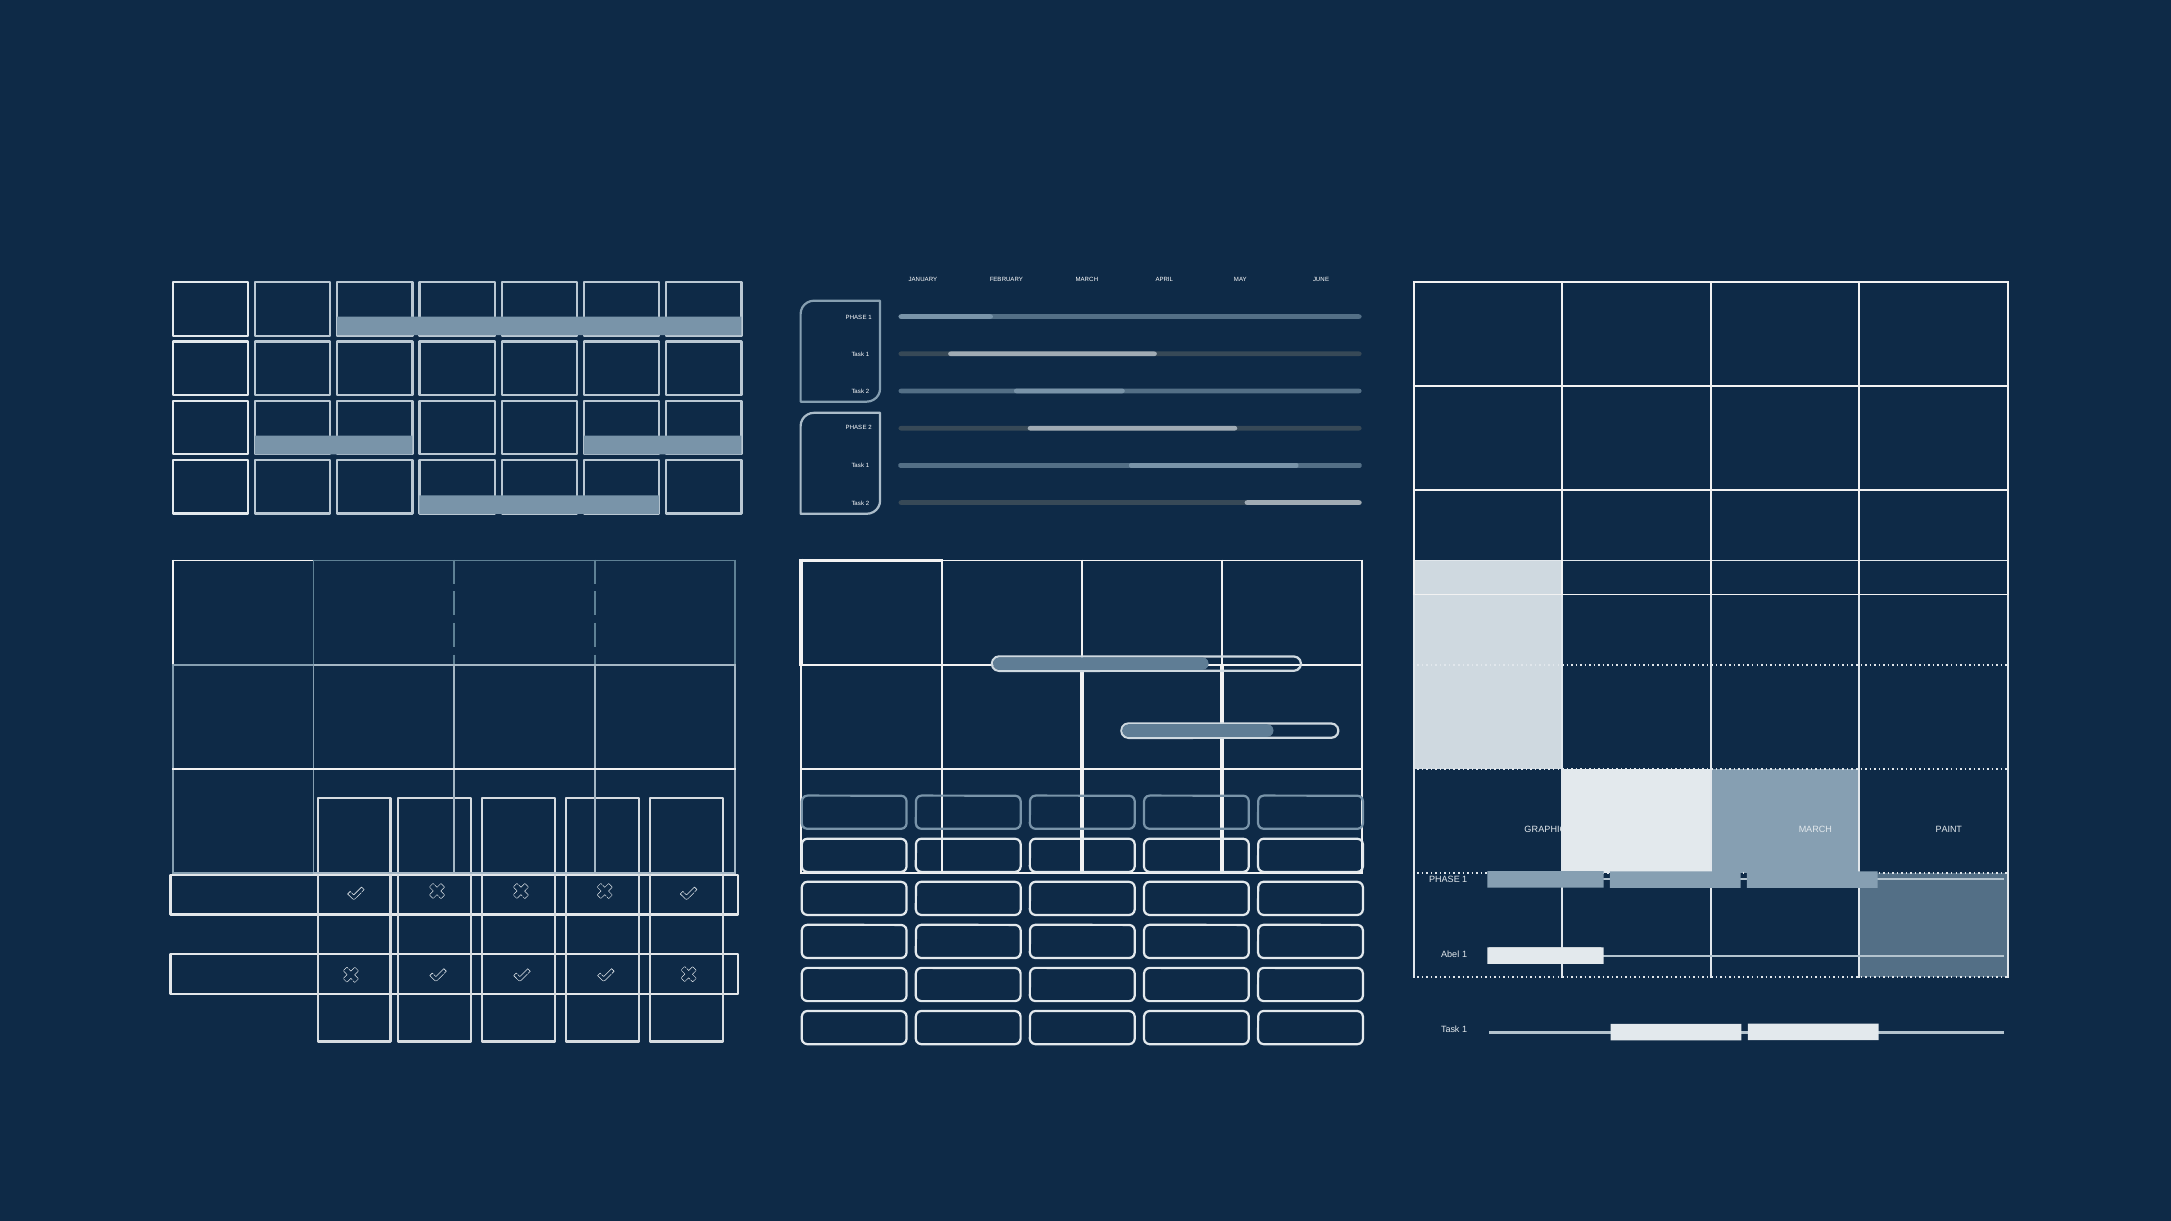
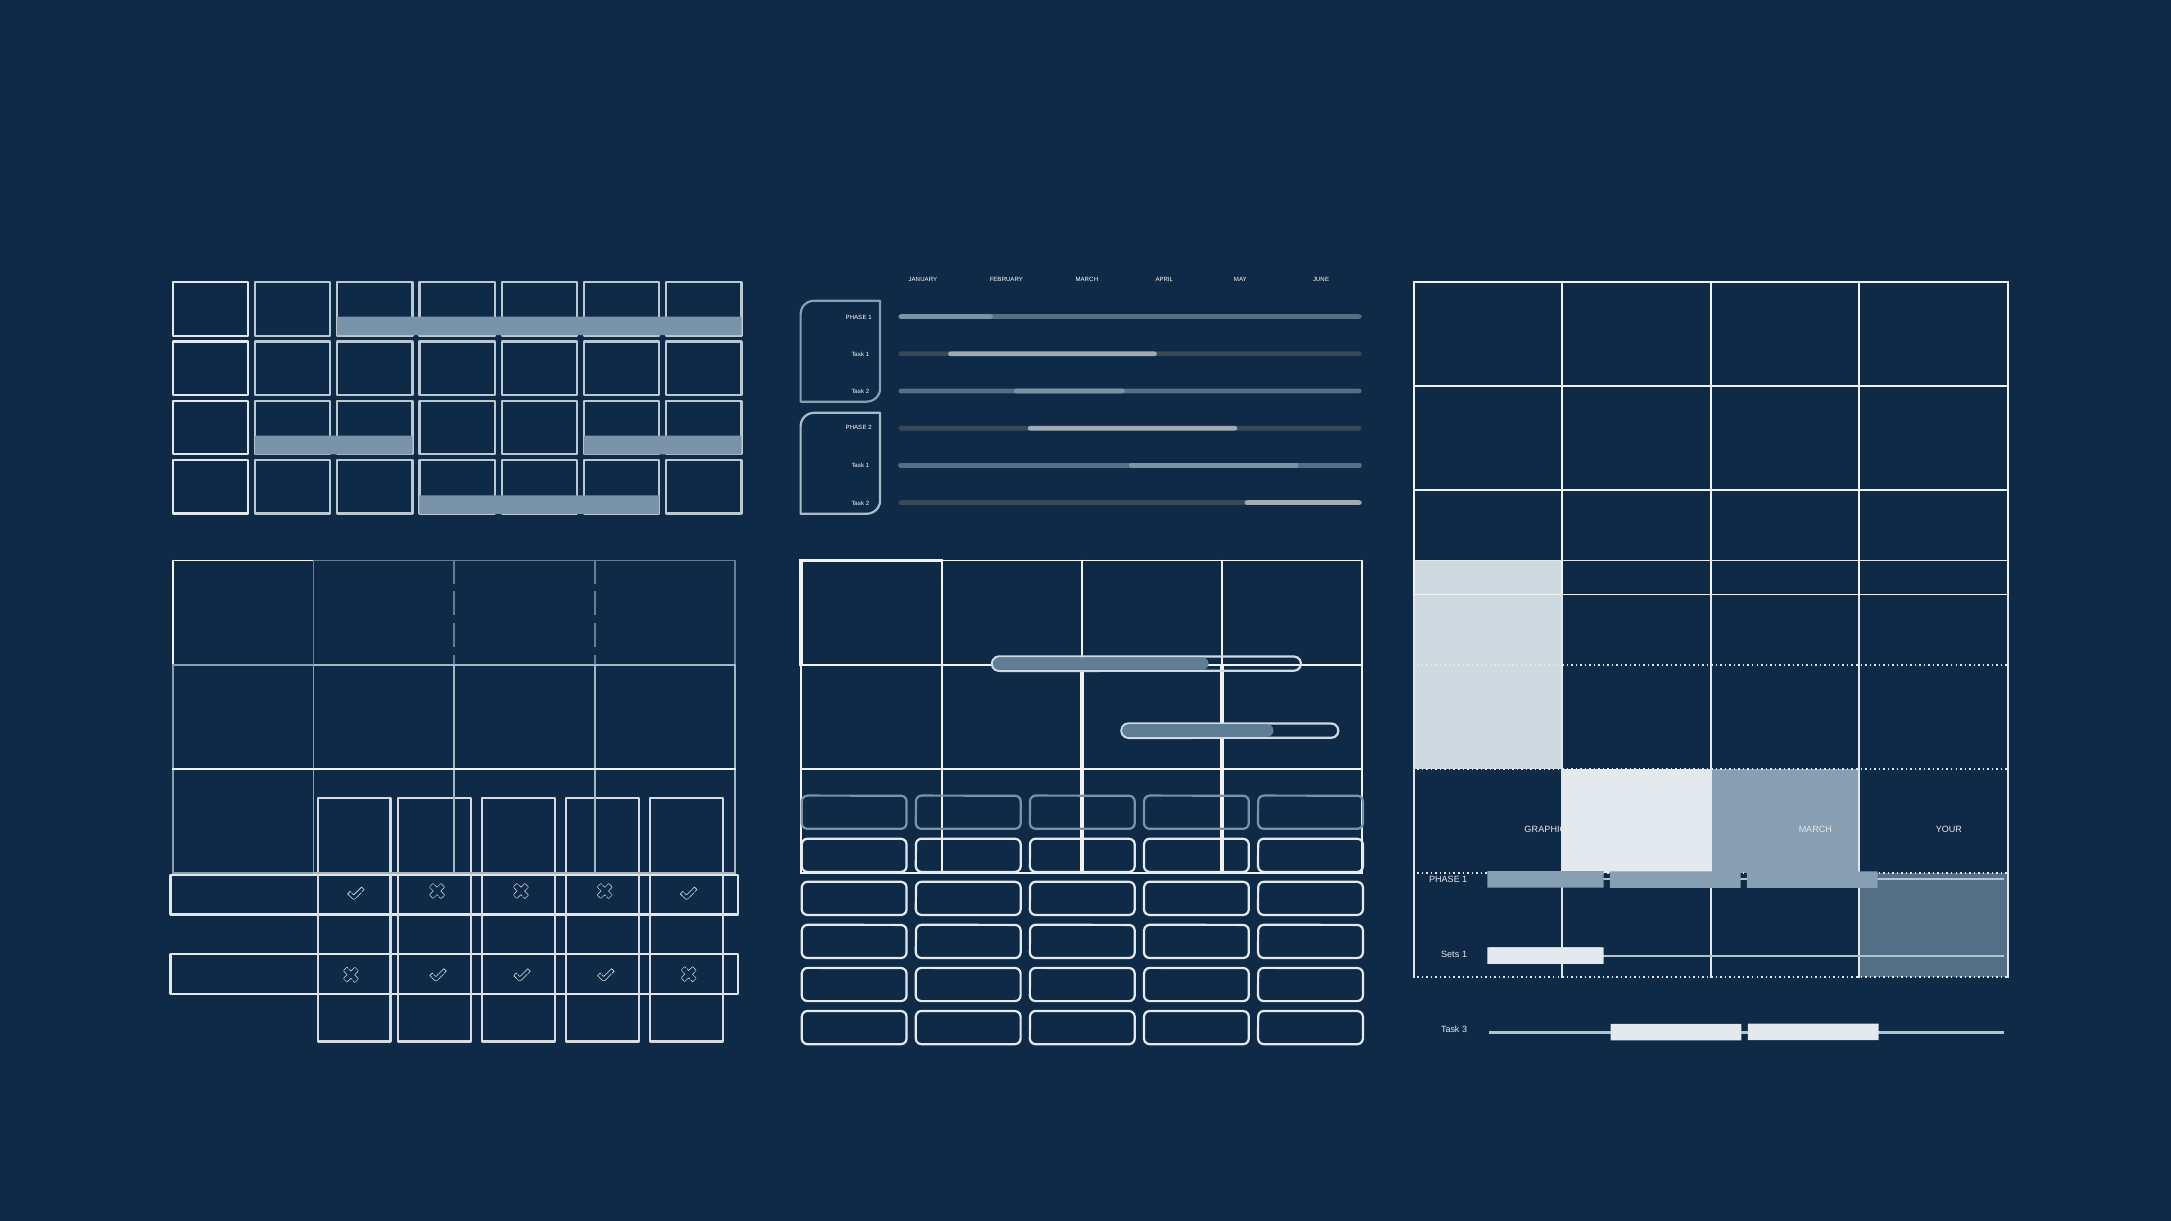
PAINT: PAINT -> YOUR (1949, 830)
Abel: Abel -> Sets (1450, 955)
1: 1 -> 3 (1465, 1030)
